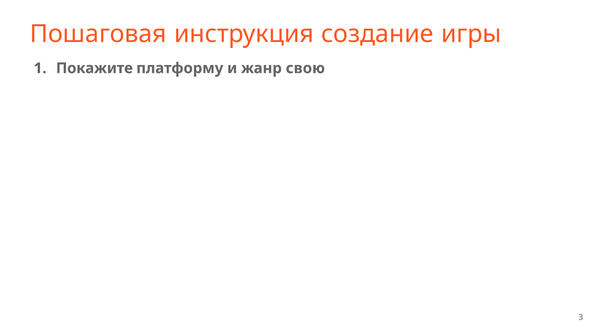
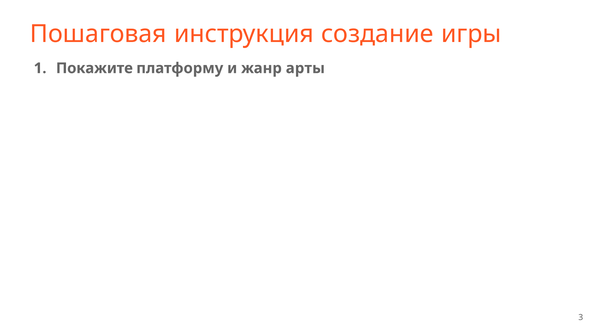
свою: свою -> арты (305, 68)
